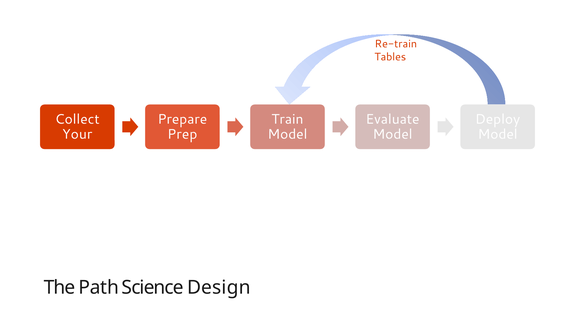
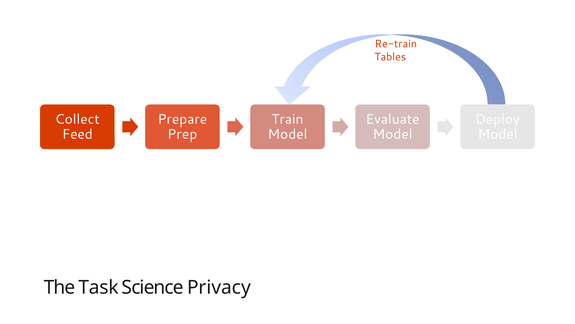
Your: Your -> Feed (77, 134)
Path: Path -> Task (99, 287)
Design: Design -> Privacy (219, 287)
